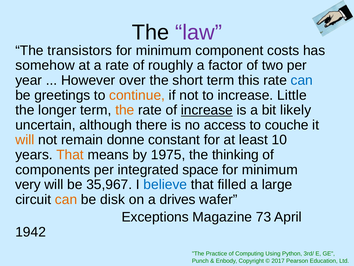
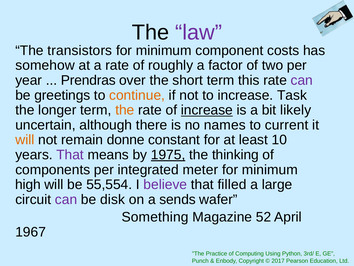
However: However -> Prendras (88, 80)
can colour: blue -> purple (302, 80)
Little: Little -> Task (292, 95)
access: access -> names (225, 125)
couche: couche -> current (287, 125)
That colour: orange -> purple (70, 155)
1975 underline: none -> present (168, 155)
space: space -> meter (200, 169)
very: very -> high (28, 184)
35,967: 35,967 -> 55,554 (109, 184)
believe colour: blue -> purple (165, 184)
can colour: orange -> purple (66, 199)
drives: drives -> sends (178, 199)
Exceptions: Exceptions -> Something (155, 217)
73: 73 -> 52 (264, 217)
1942: 1942 -> 1967 (31, 232)
